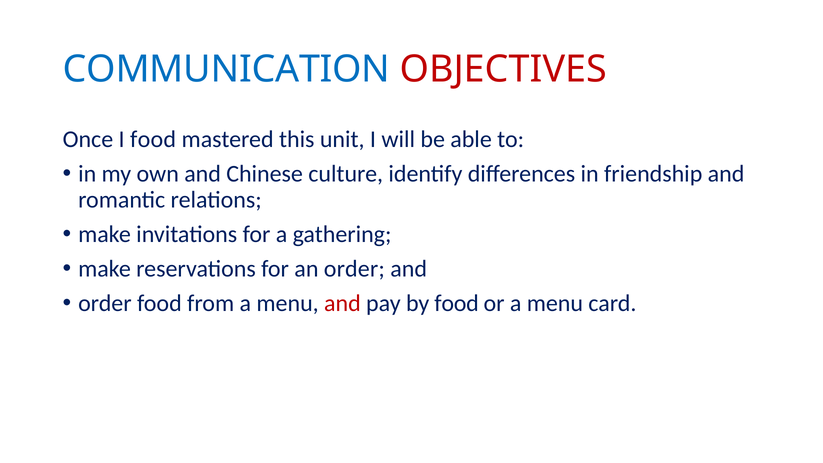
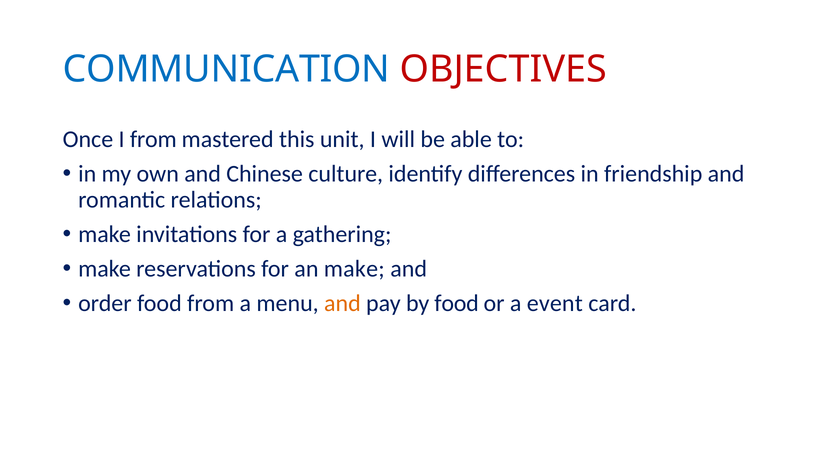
I food: food -> from (153, 139)
an order: order -> make (354, 269)
and colour: red -> orange (342, 303)
or a menu: menu -> event (555, 303)
